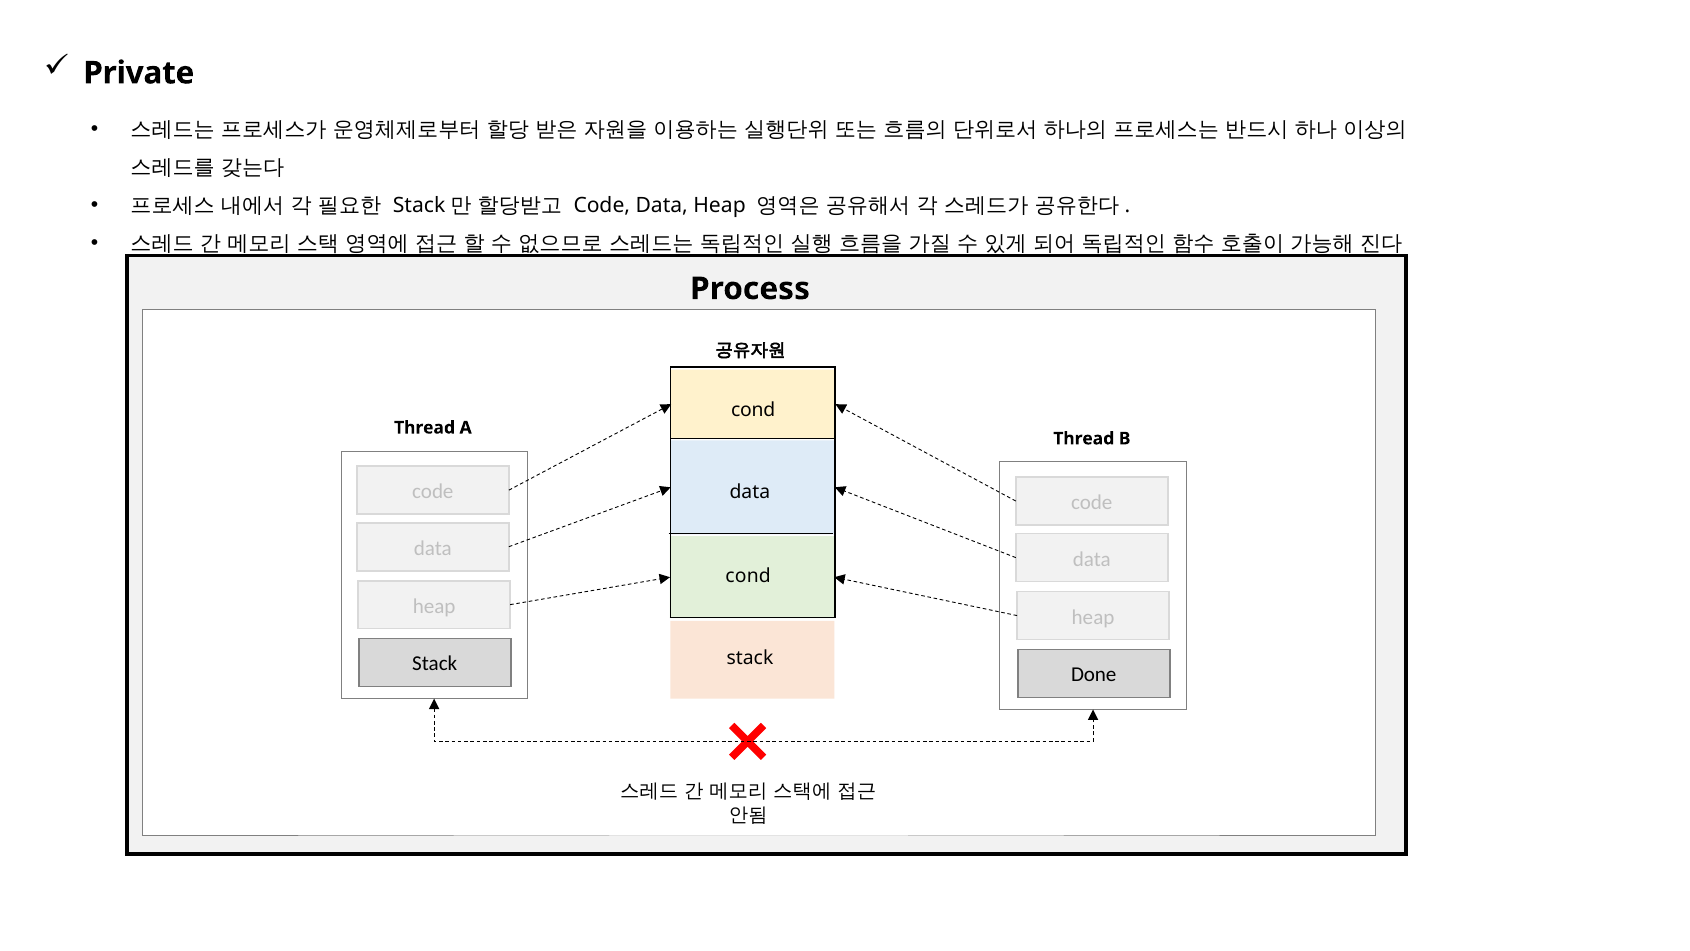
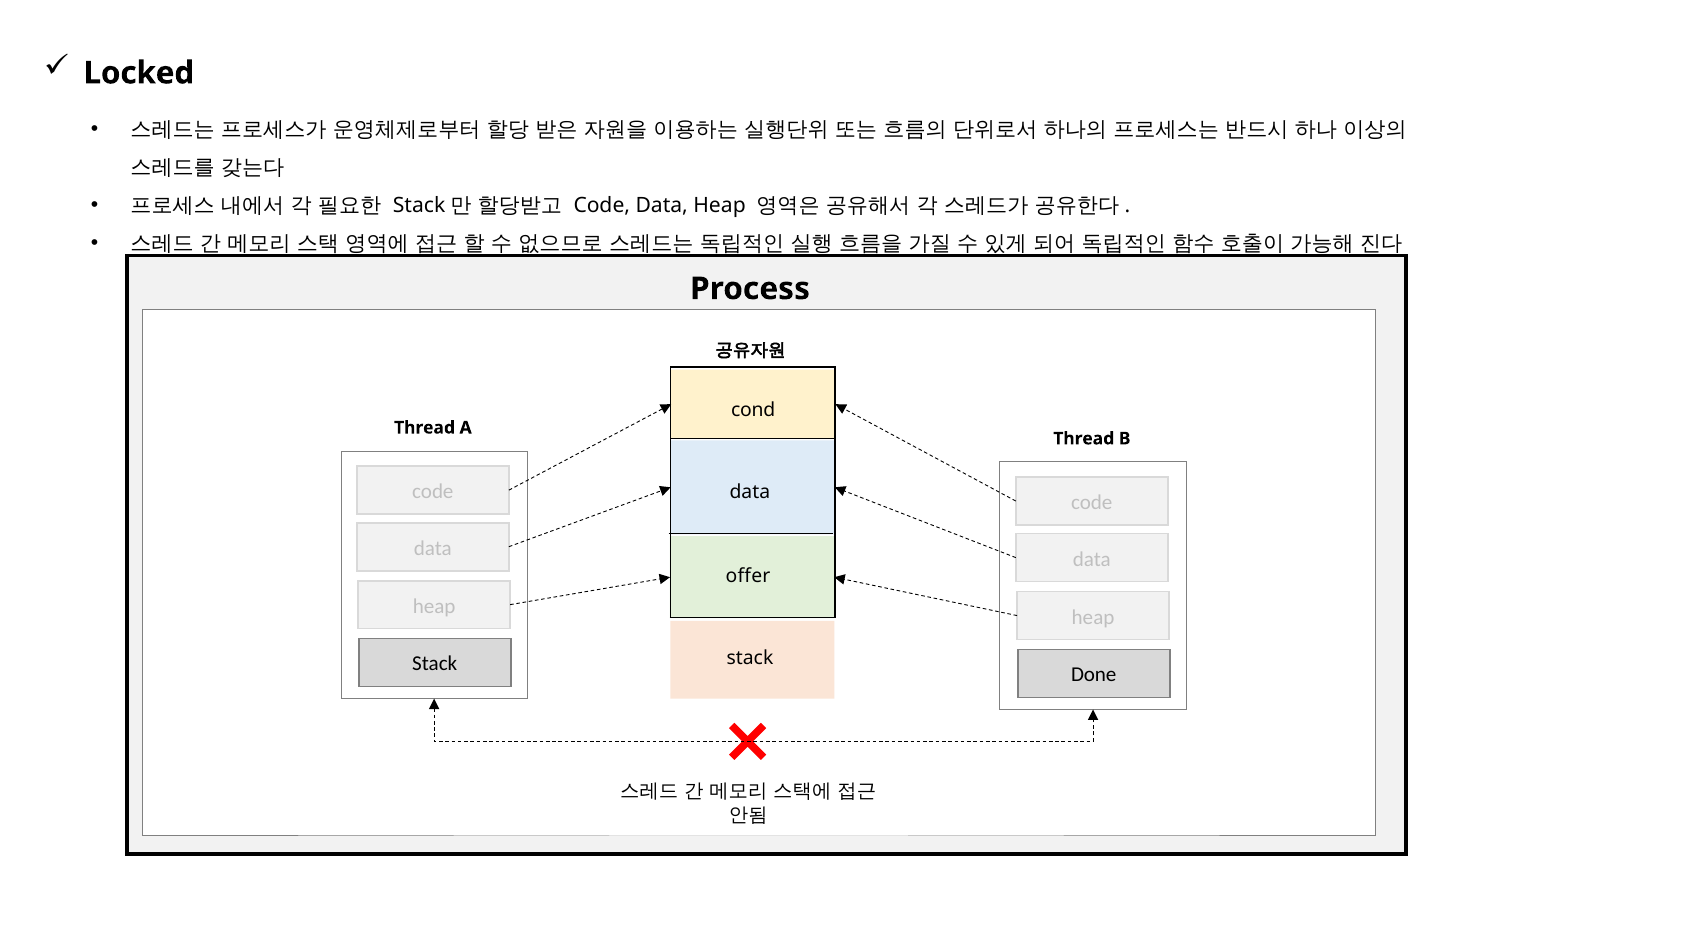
Private: Private -> Locked (139, 73)
cond: cond -> offer (748, 576)
